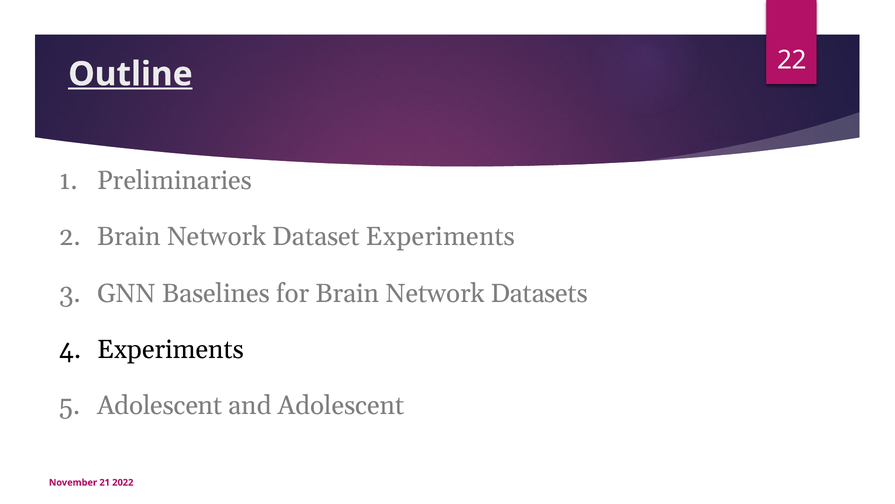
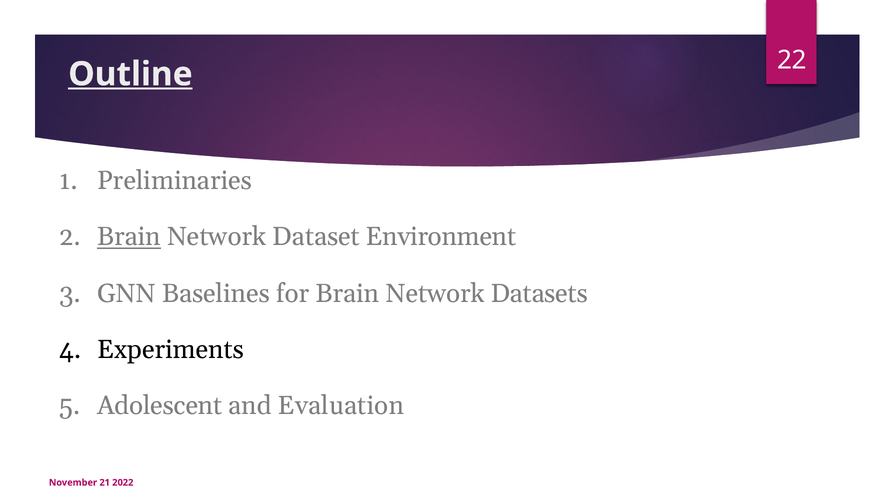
Brain underline: none -> present (129, 237)
Dataset Experiments: Experiments -> Environment (441, 237)
and Adolescent: Adolescent -> Evaluation (341, 405)
